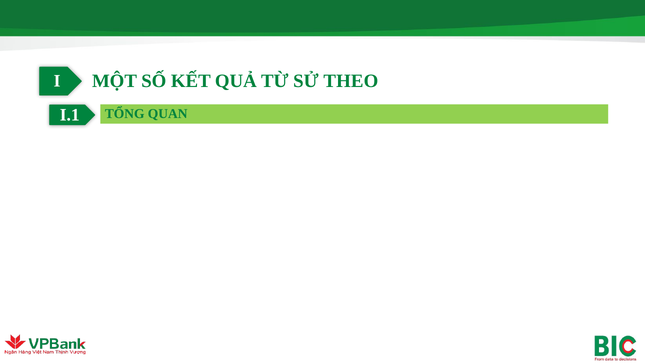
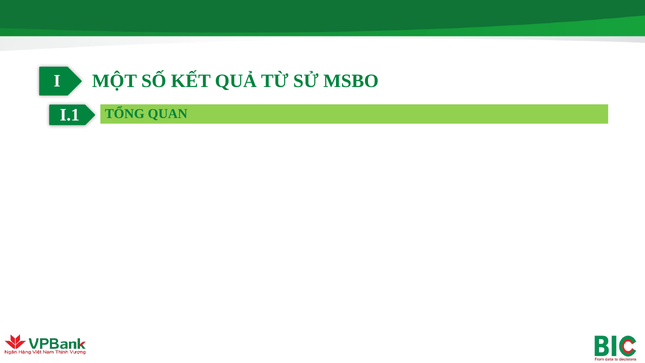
THEO: THEO -> MSBO (351, 81)
